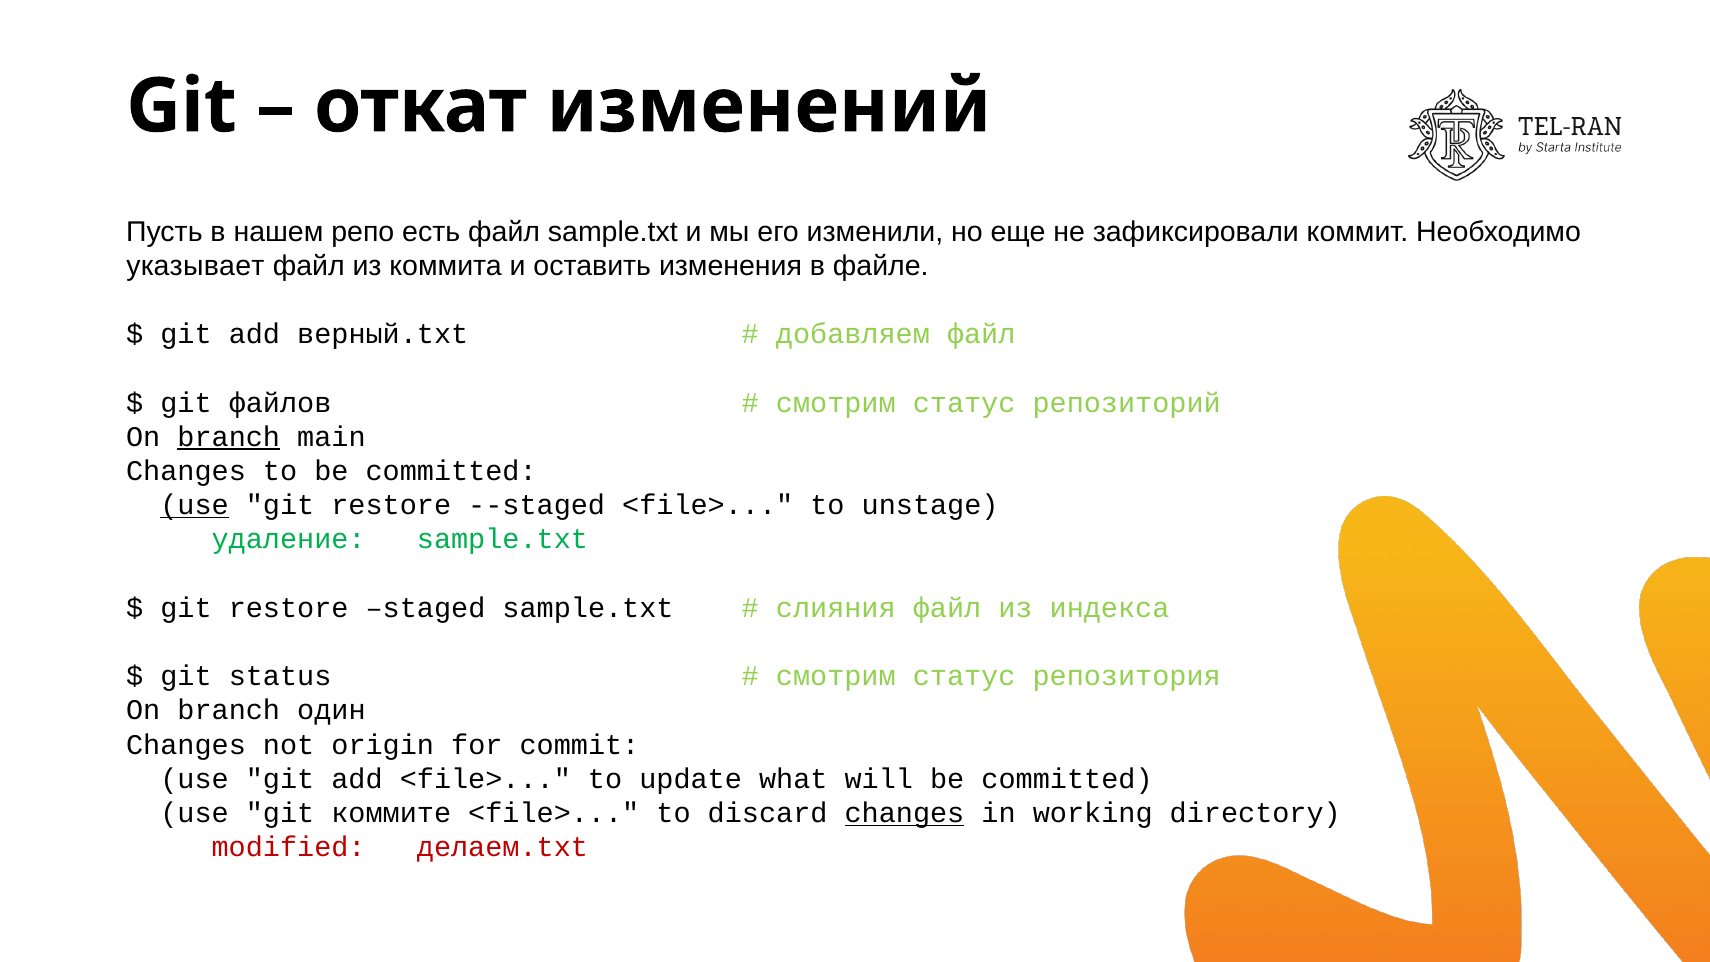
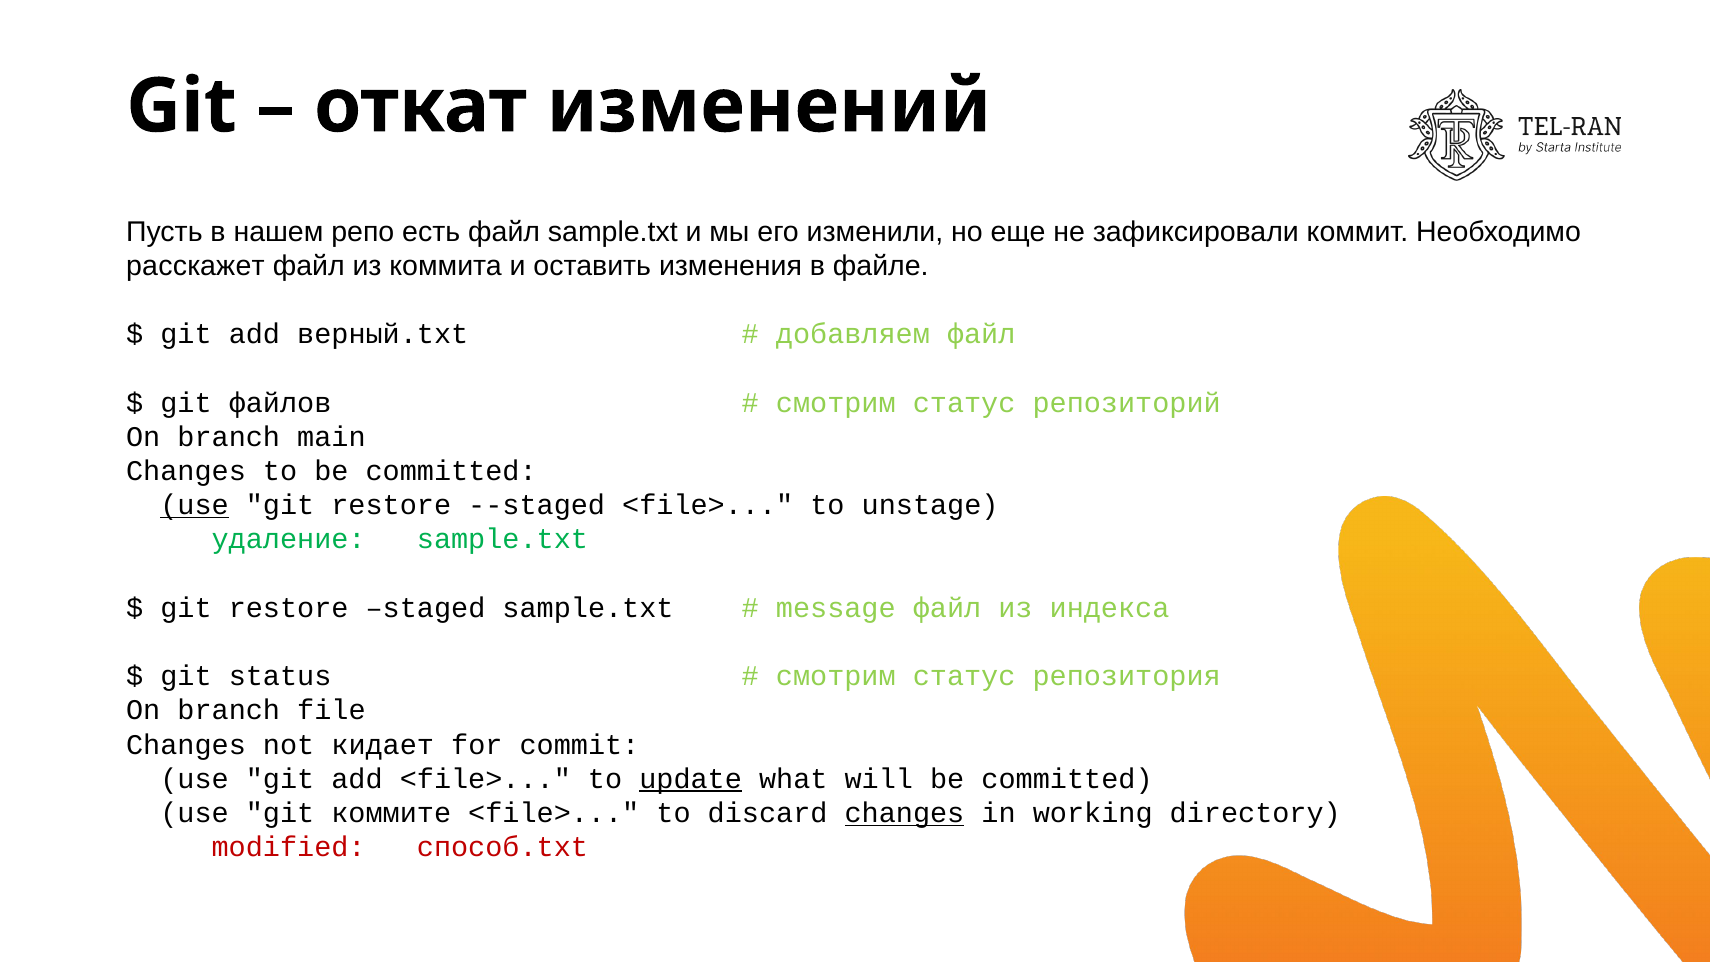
указывает: указывает -> расскажет (195, 266)
branch underline: present -> none (229, 437)
слияния: слияния -> message (836, 608)
один: один -> file (331, 710)
origin: origin -> кидает (383, 745)
update underline: none -> present (691, 779)
делаем.txt: делаем.txt -> способ.txt (502, 847)
